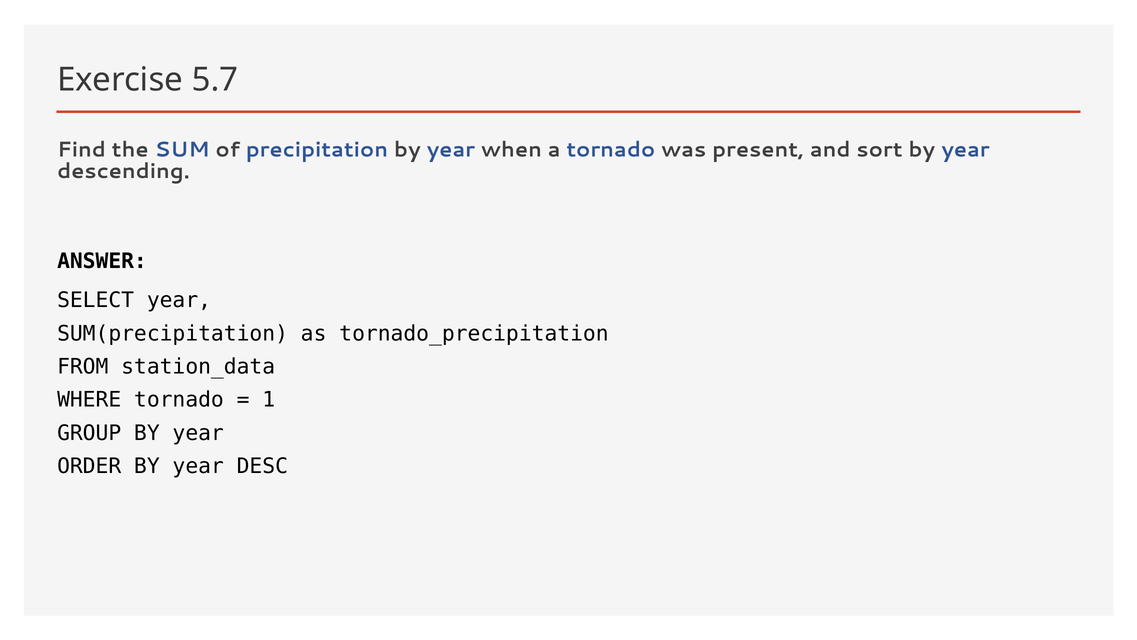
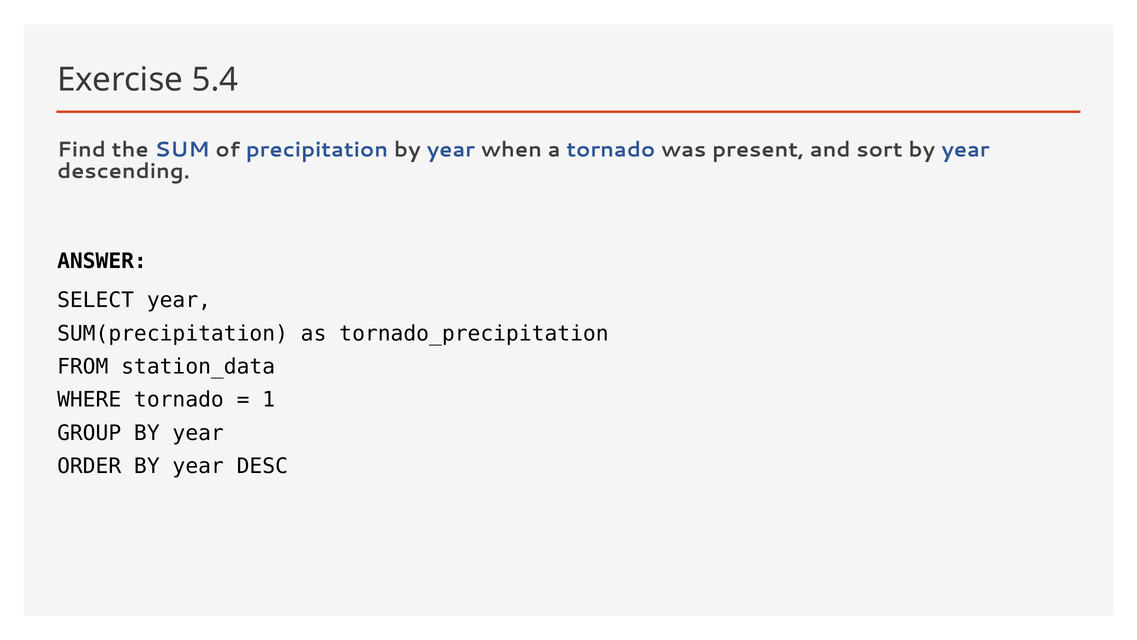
5.7: 5.7 -> 5.4 (215, 80)
